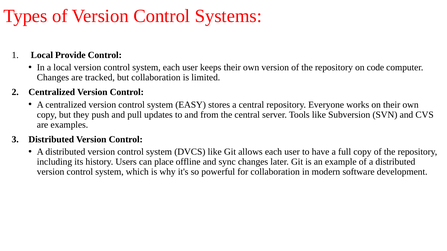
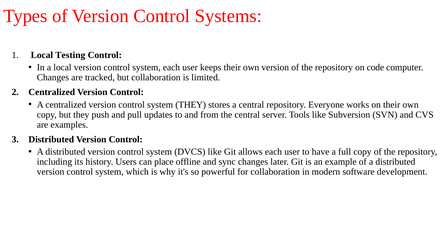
Provide: Provide -> Testing (70, 55)
system EASY: EASY -> THEY (191, 105)
